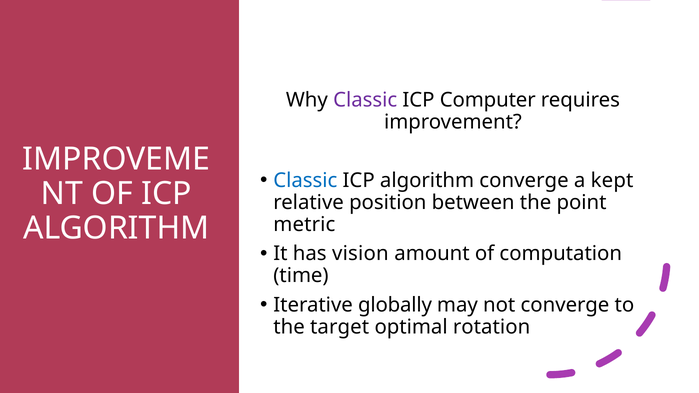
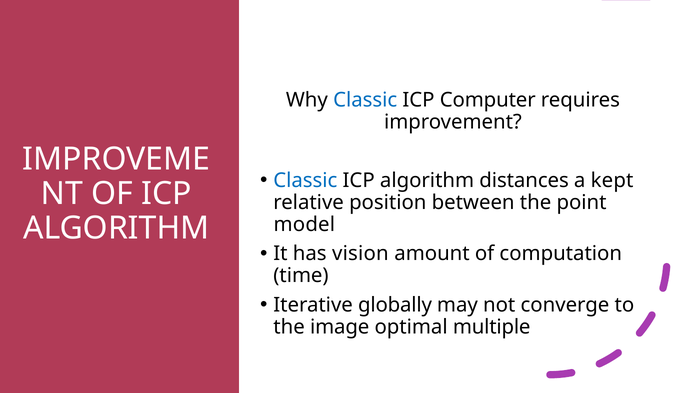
Classic colour: purple -> blue (365, 100)
algorithm converge: converge -> distances (524, 181)
metric: metric -> model (304, 224)
target: target -> image (340, 327)
rotation: rotation -> multiple (492, 327)
